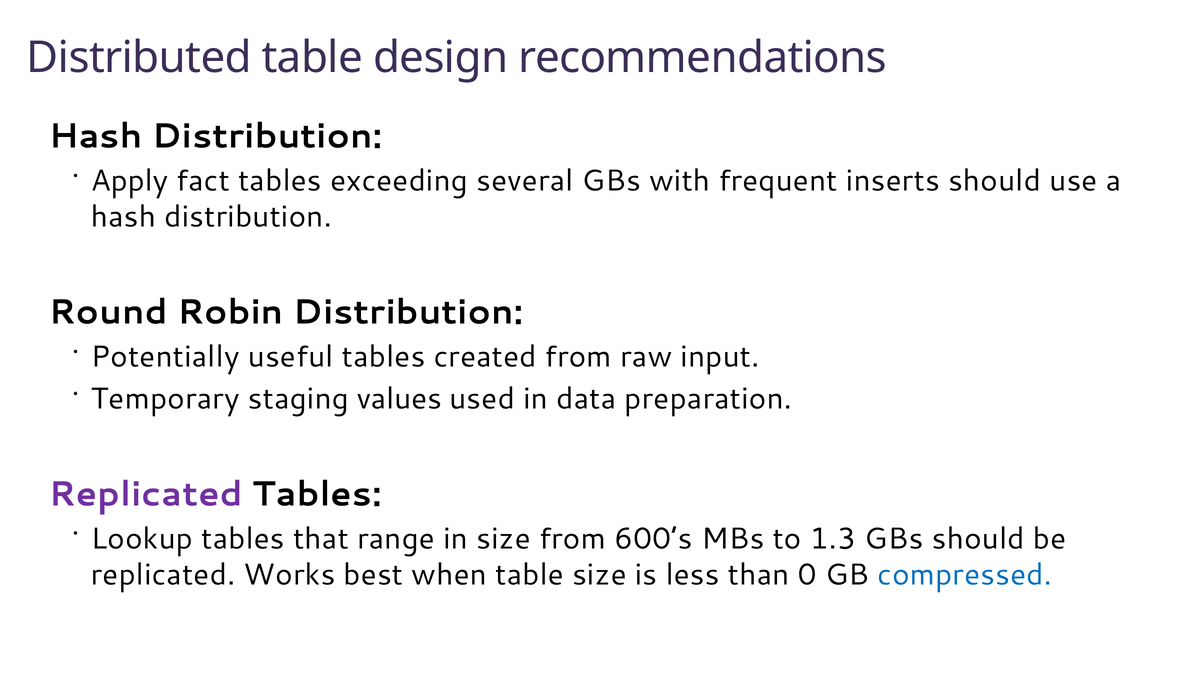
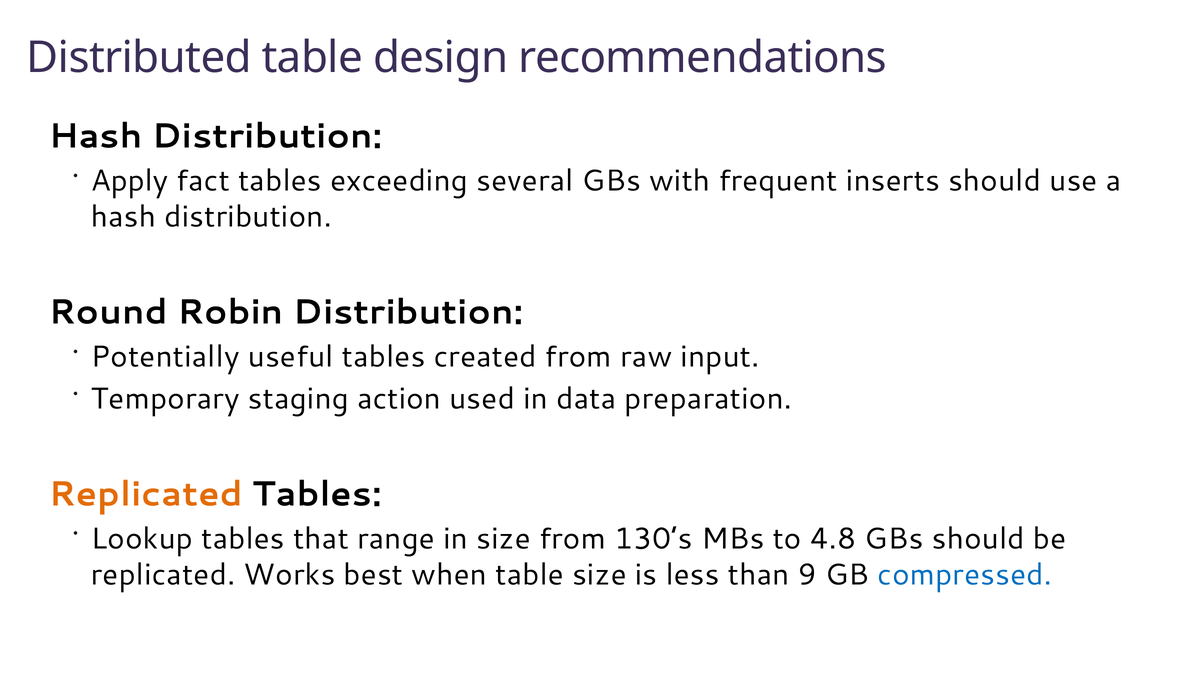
values: values -> action (399, 399)
Replicated colour: purple -> orange (146, 494)
600’s: 600’s -> 130’s (653, 538)
1.3: 1.3 -> 4.8 (833, 538)
0: 0 -> 9 (807, 575)
